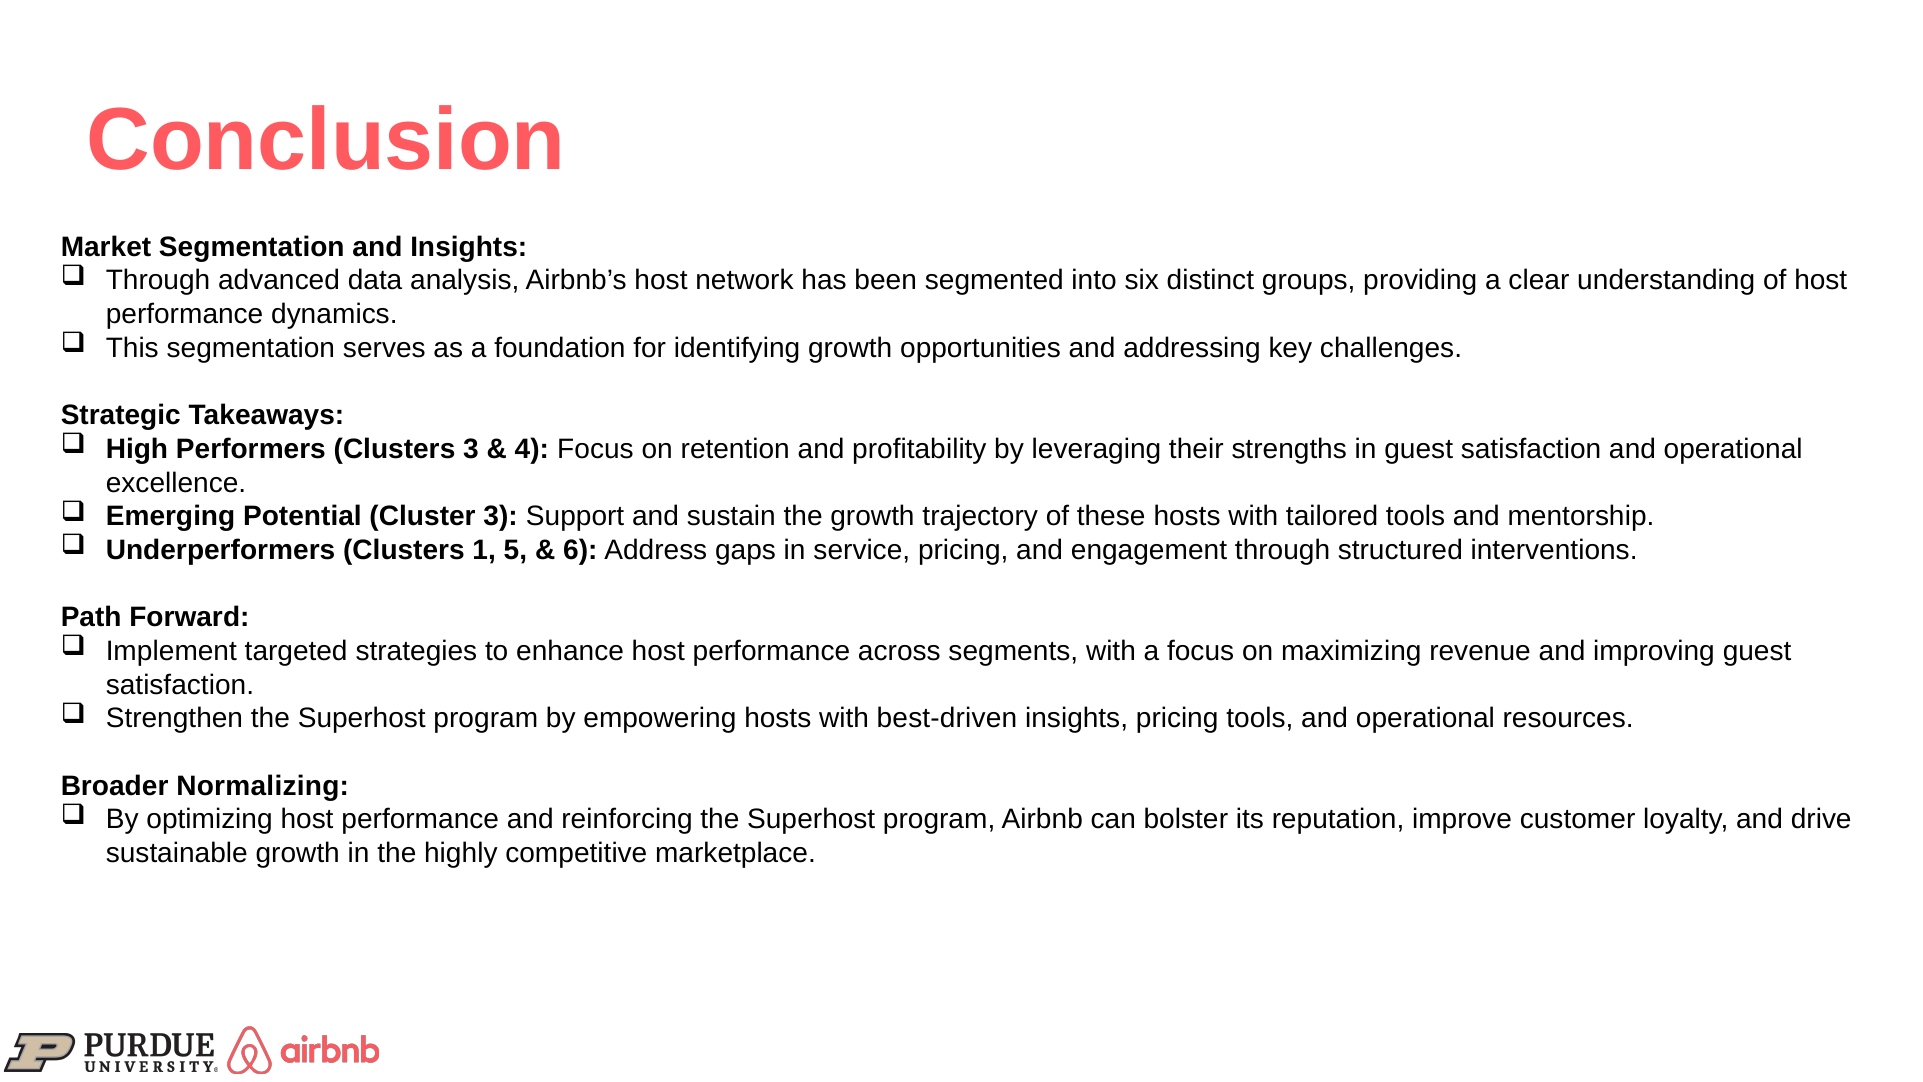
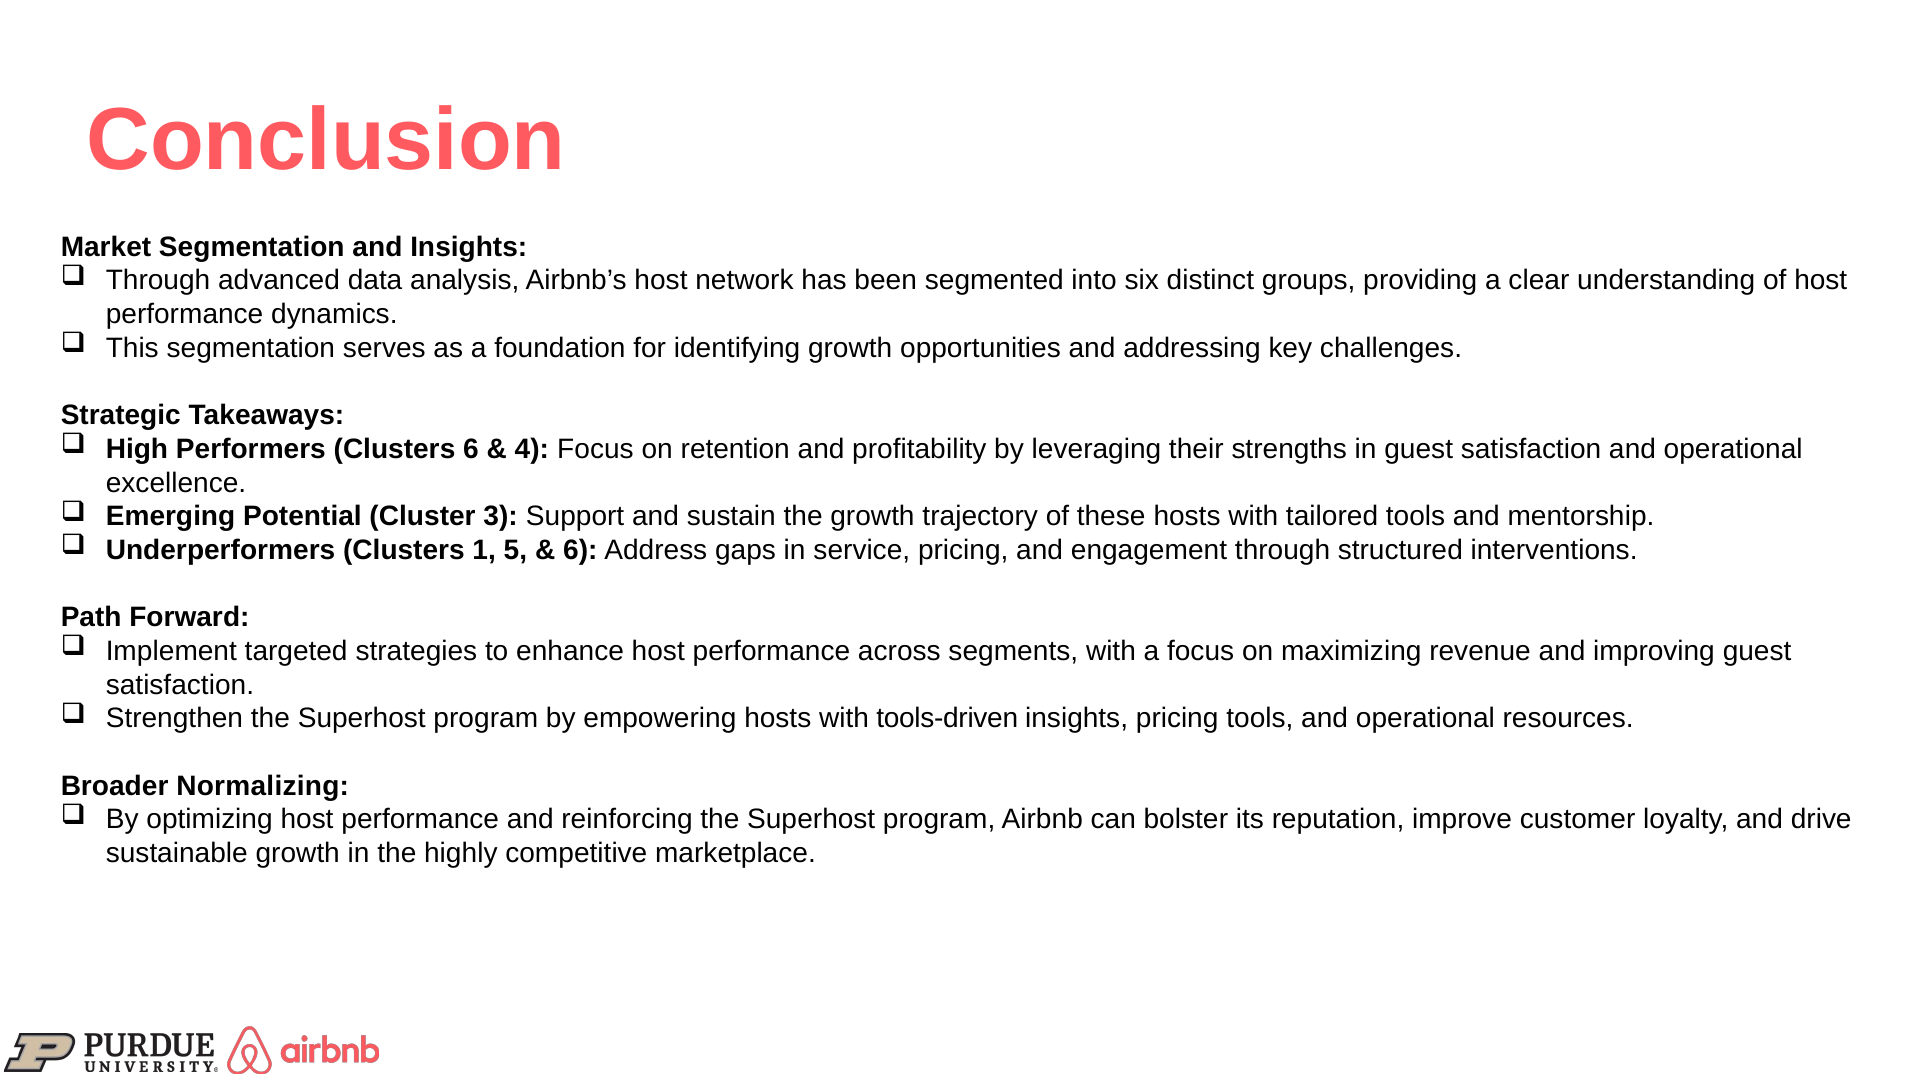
Clusters 3: 3 -> 6 (471, 449)
best-driven: best-driven -> tools-driven (947, 718)
